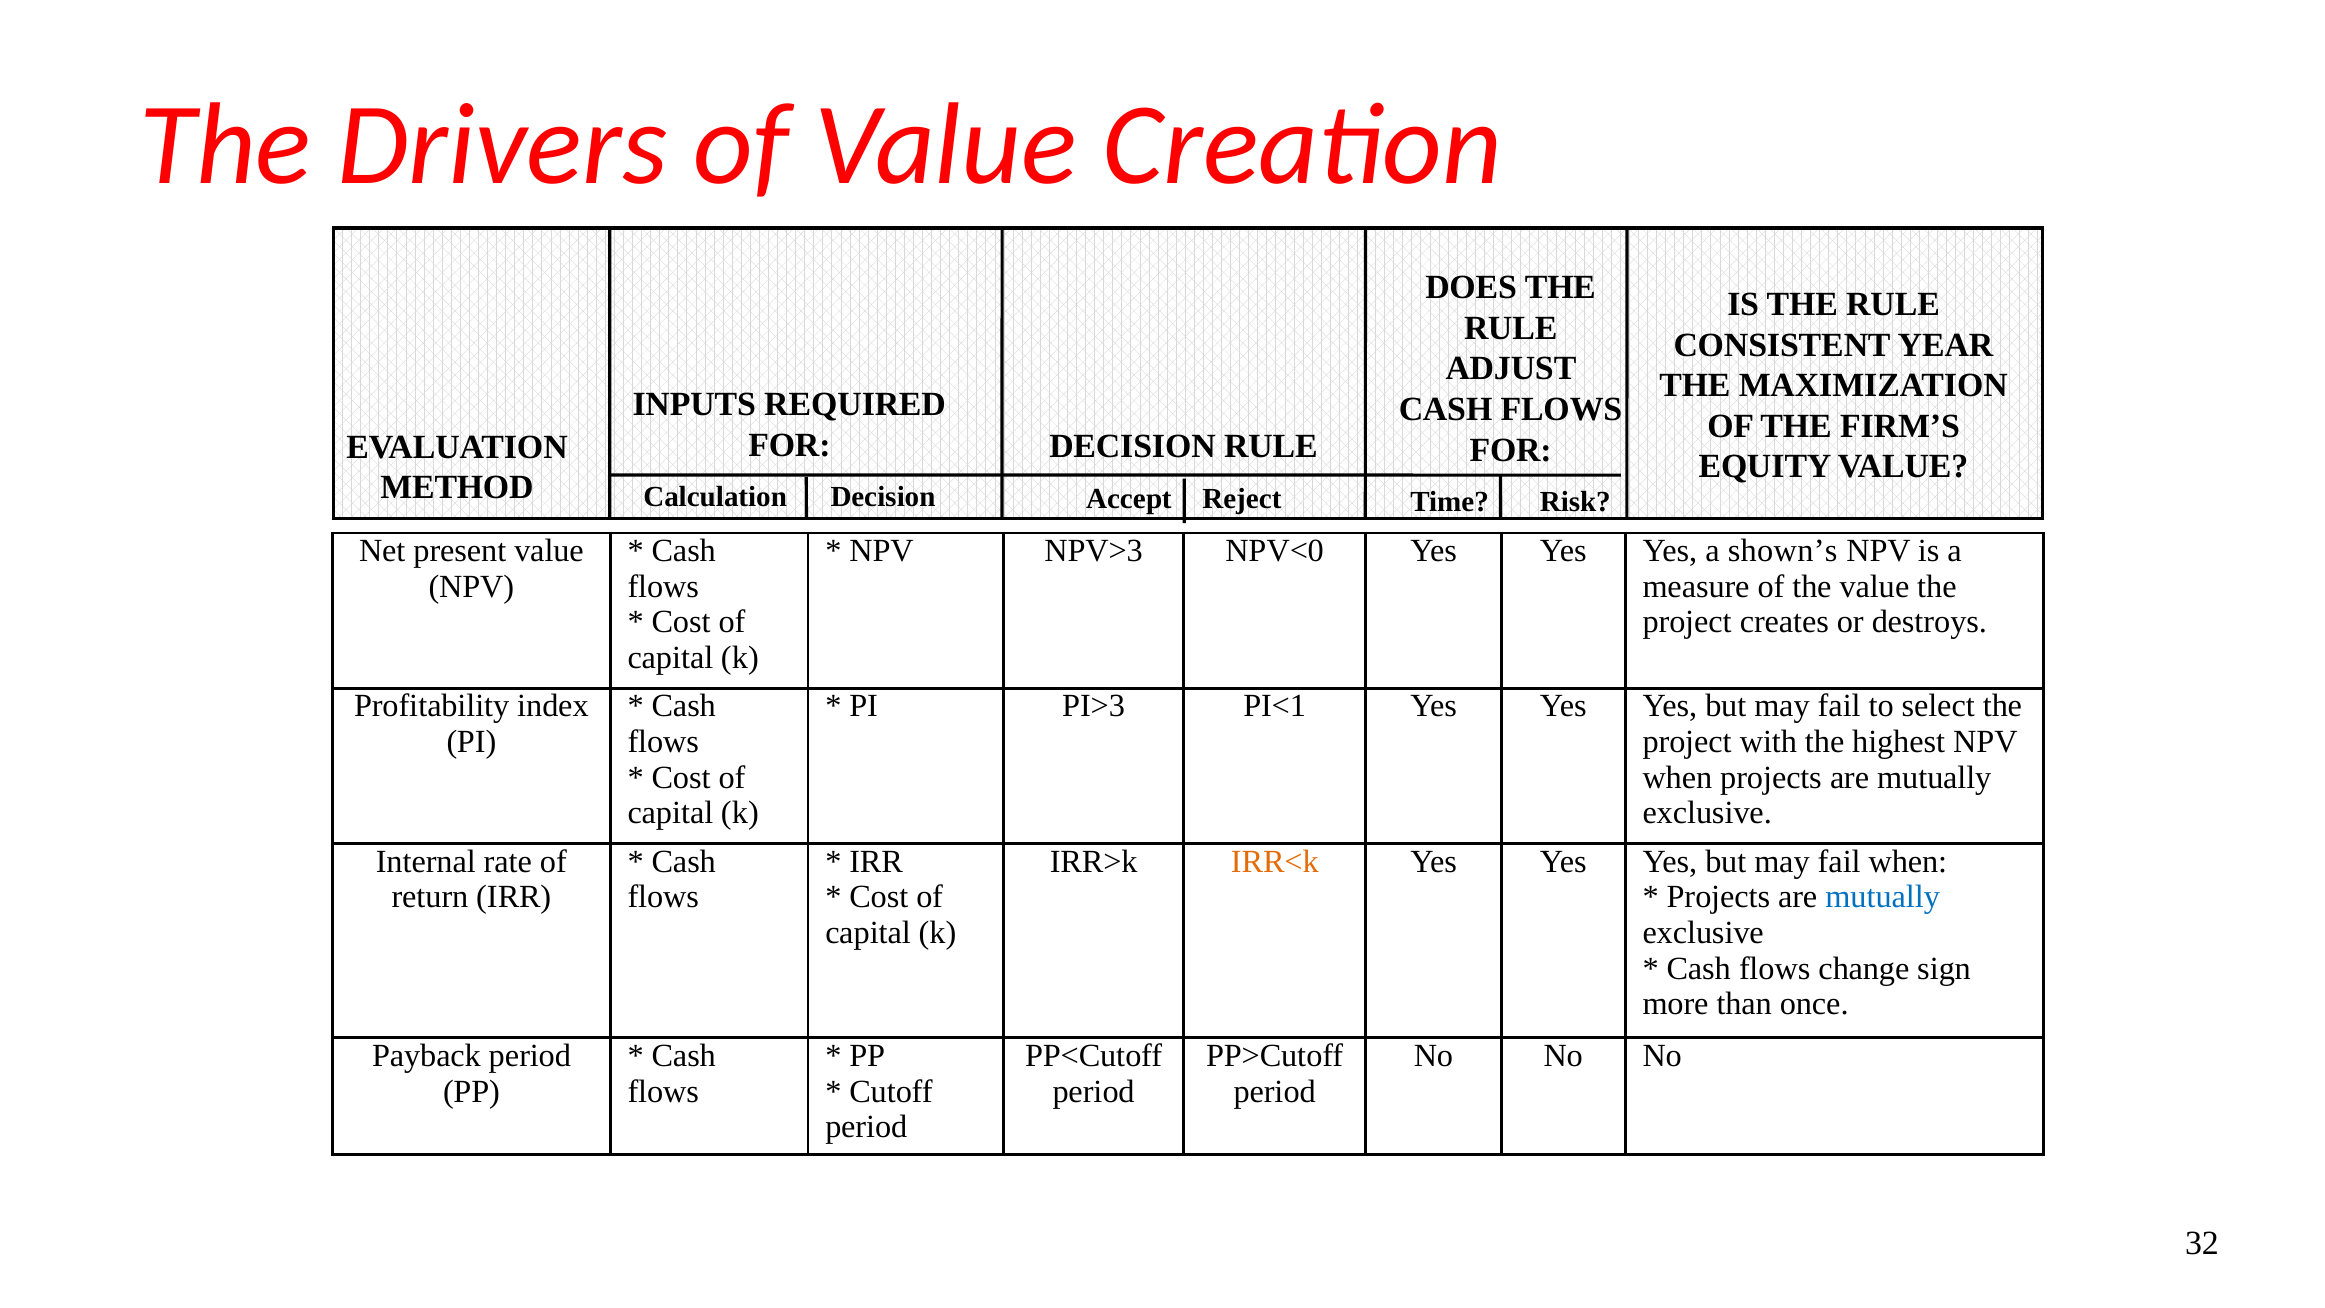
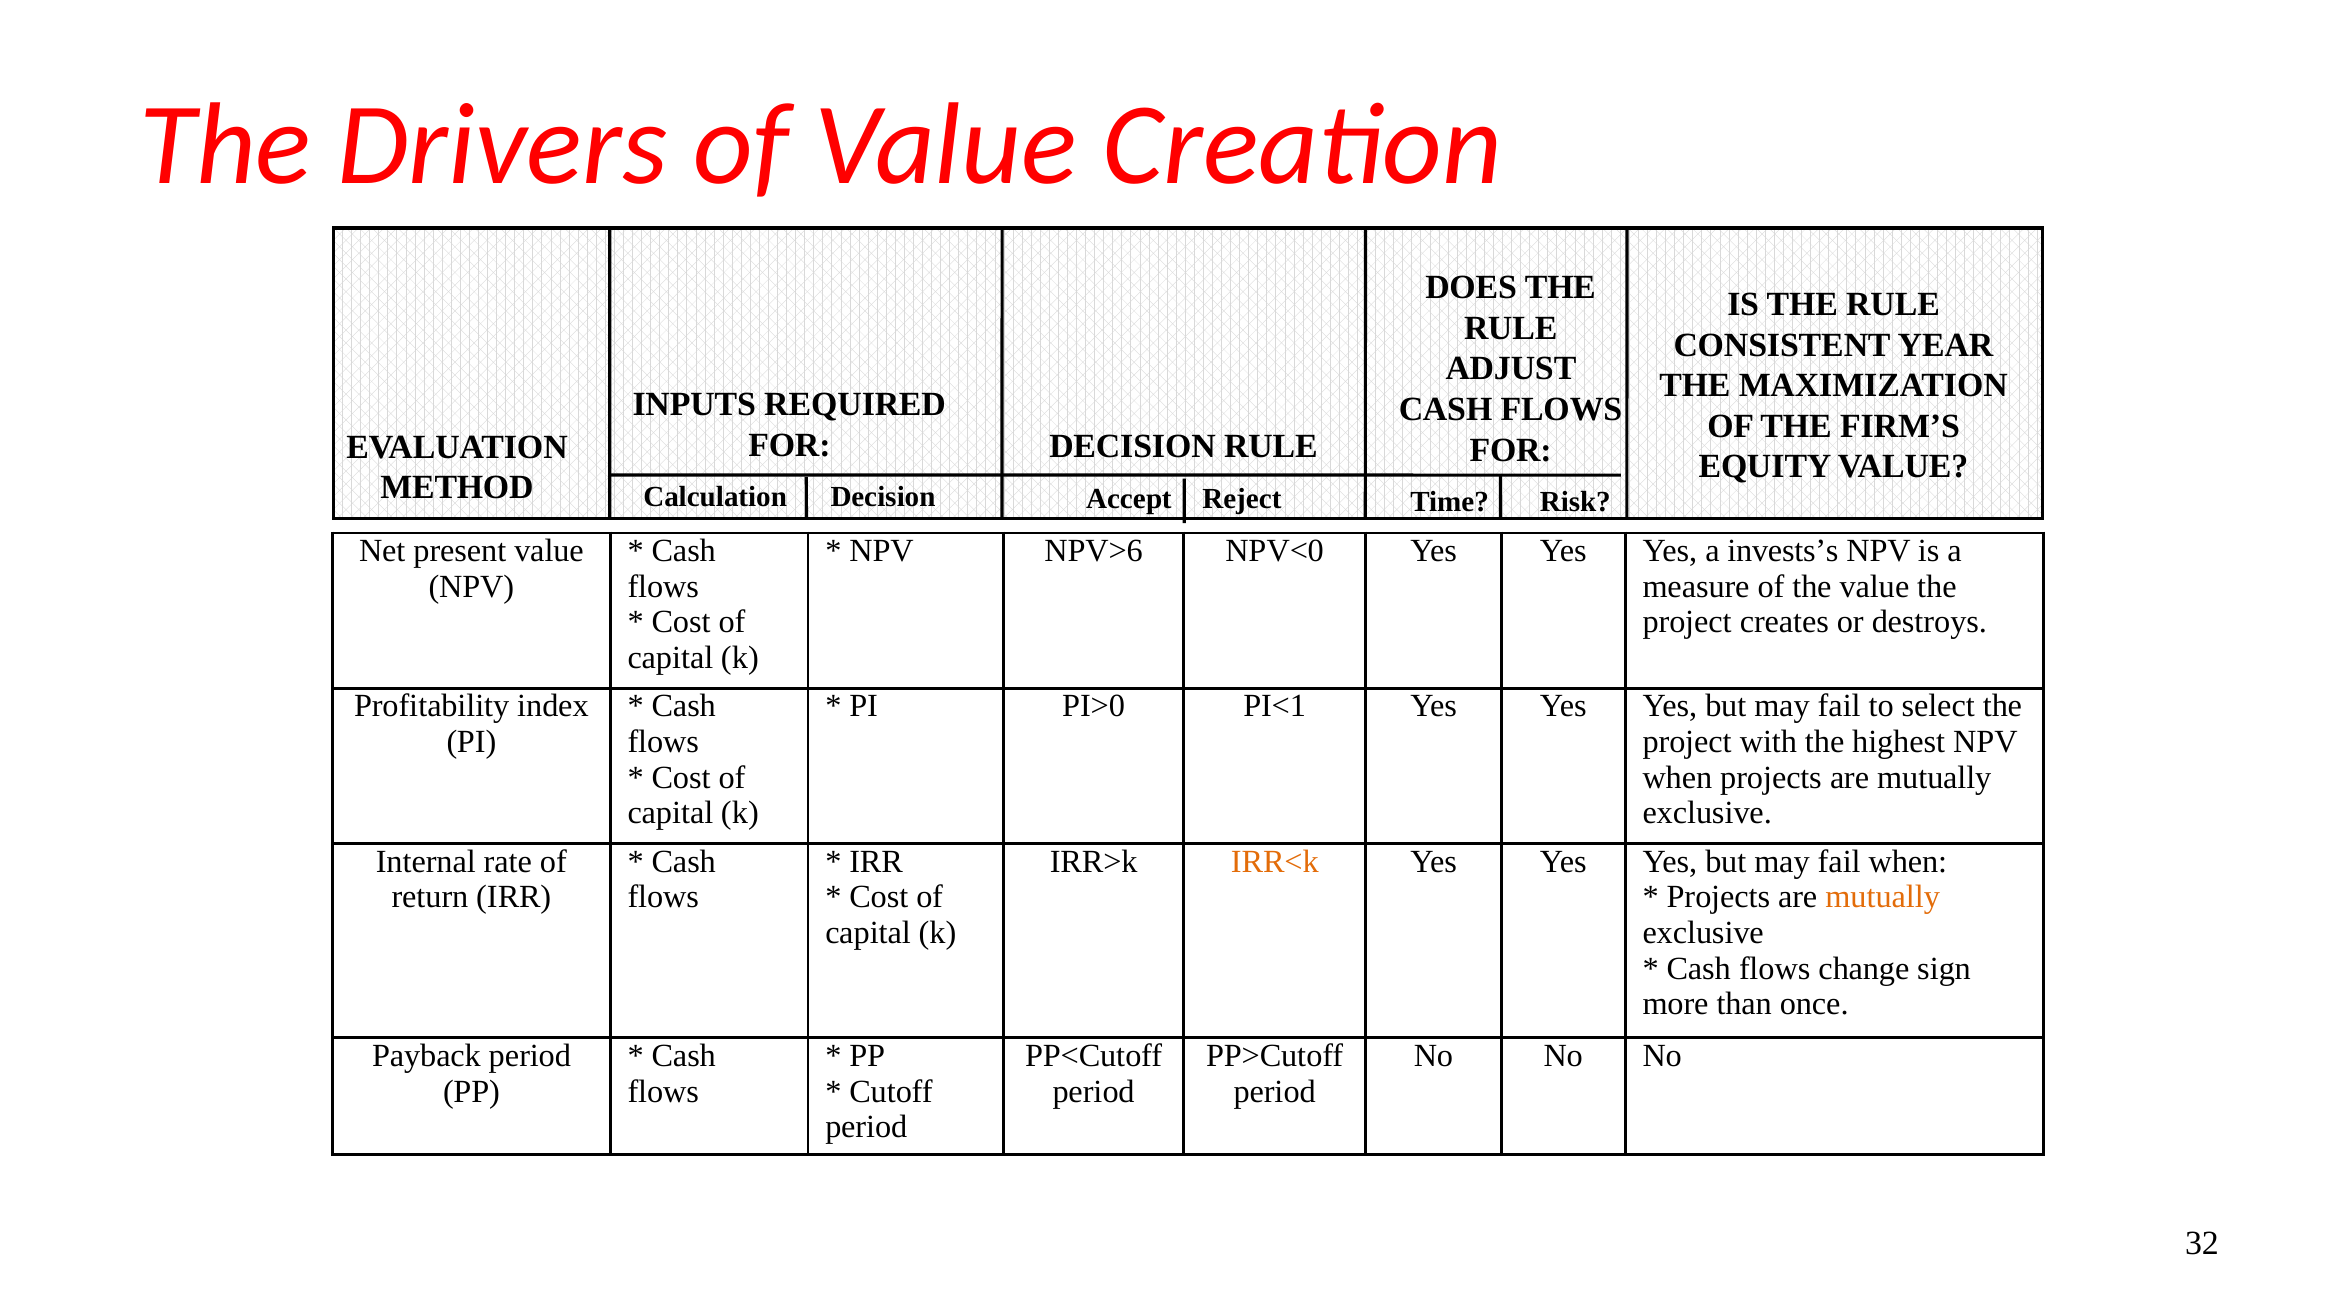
NPV>3: NPV>3 -> NPV>6 (1094, 551)
shown’s: shown’s -> invests’s (1783, 551)
PI>3: PI>3 -> PI>0 (1094, 706)
mutually colour: blue -> orange (1883, 897)
